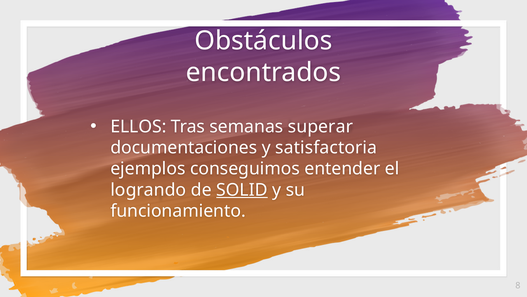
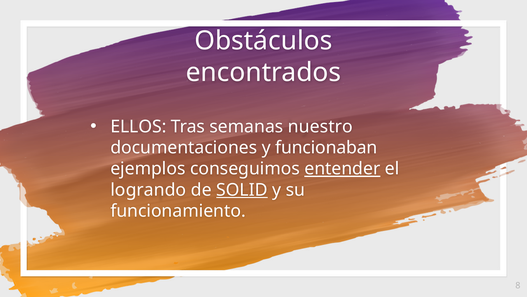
superar: superar -> nuestro (320, 126)
satisfactoria: satisfactoria -> funcionaban (326, 147)
entender underline: none -> present (342, 168)
